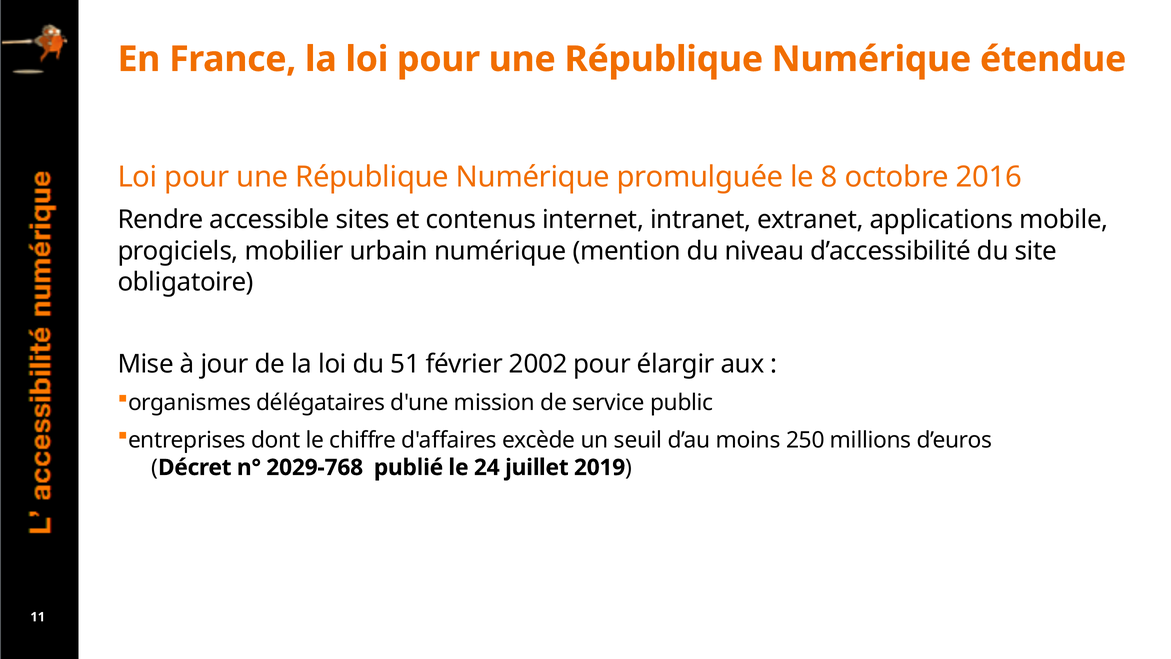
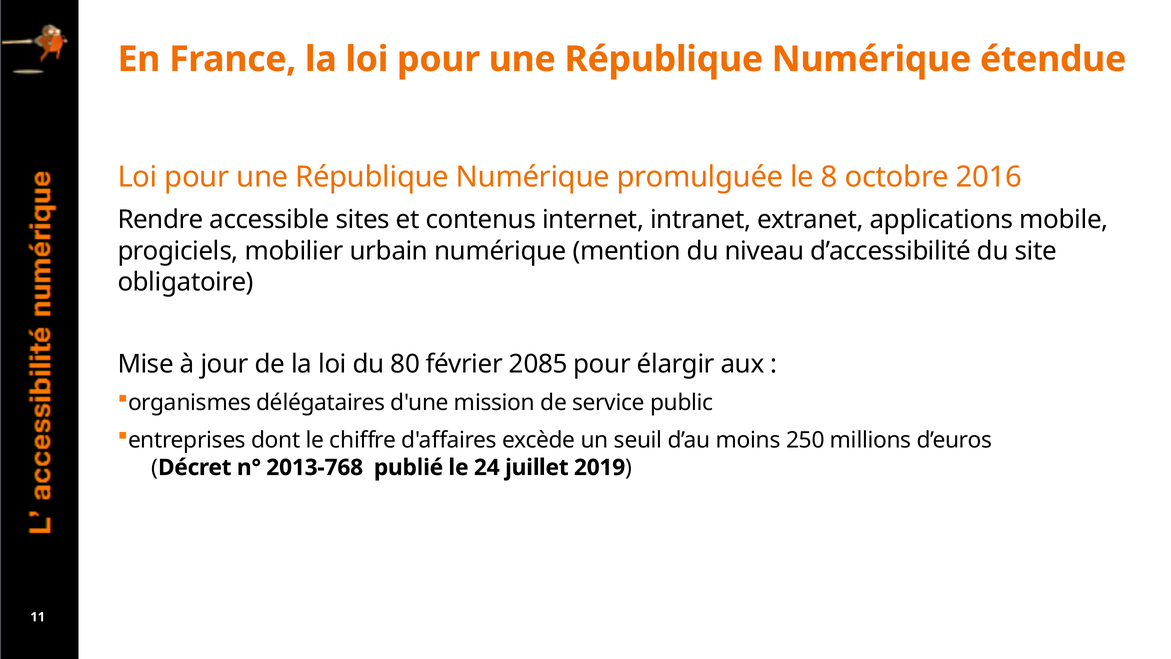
51: 51 -> 80 (405, 364)
2002: 2002 -> 2085 (538, 364)
2029-768: 2029-768 -> 2013-768 (315, 467)
